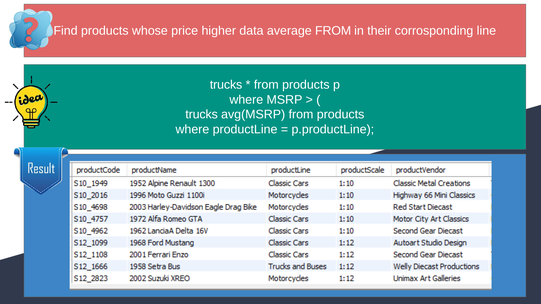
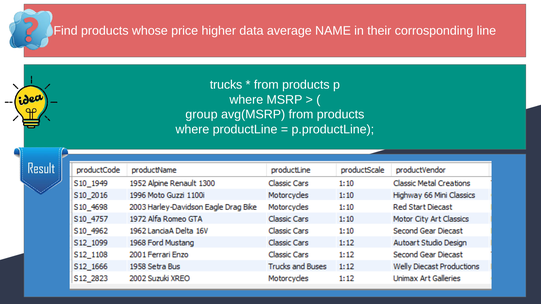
average FROM: FROM -> NAME (333, 31)
trucks: trucks -> group (201, 115)
